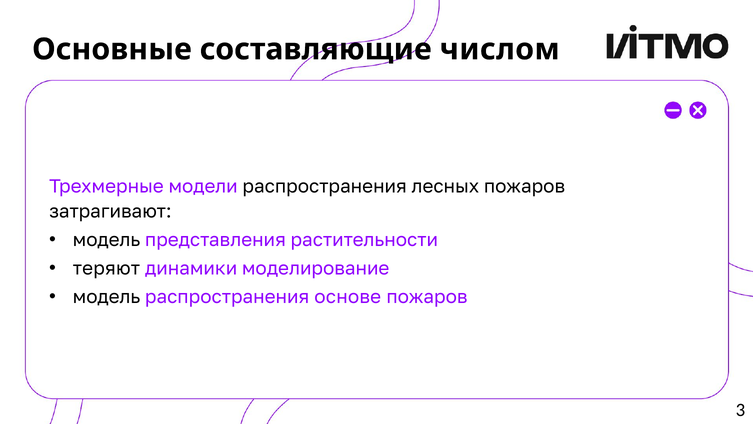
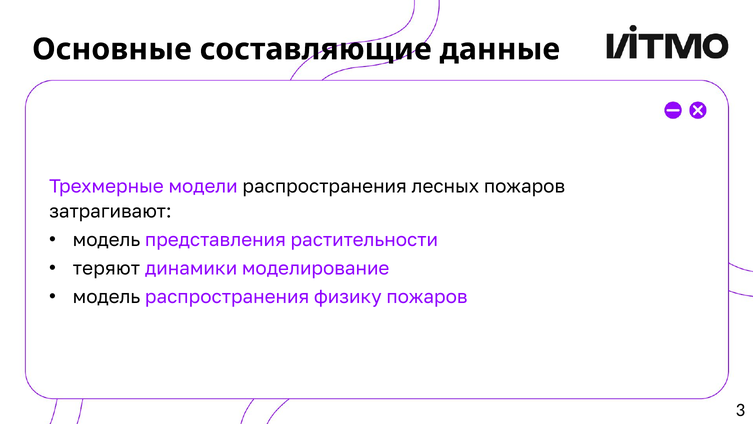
числом: числом -> данные (500, 49)
основе: основе -> физику (348, 297)
